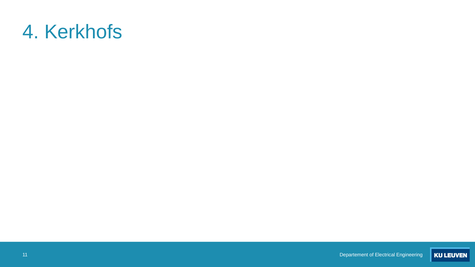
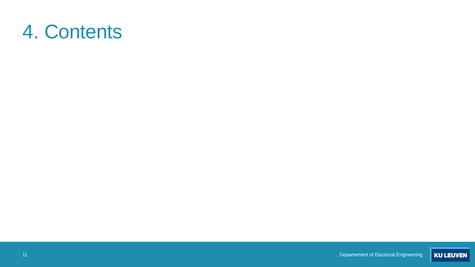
Kerkhofs: Kerkhofs -> Contents (83, 32)
